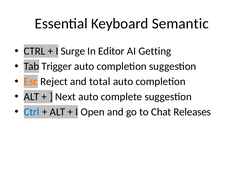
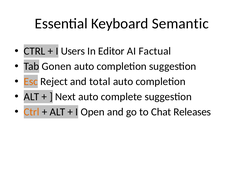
Surge: Surge -> Users (73, 51)
Getting: Getting -> Factual (155, 51)
Trigger: Trigger -> Gonen (57, 66)
Ctrl colour: blue -> orange (32, 112)
